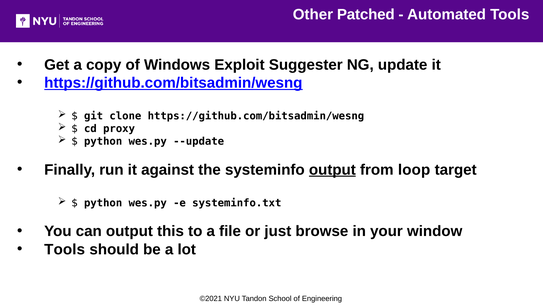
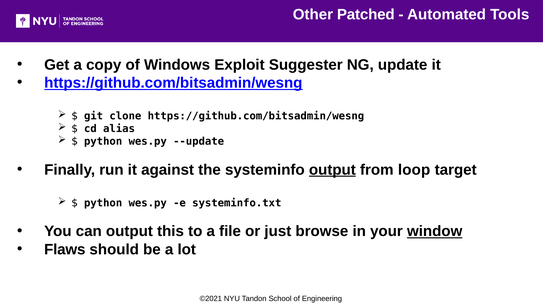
proxy: proxy -> alias (119, 129)
window underline: none -> present (435, 232)
Tools: Tools -> Flaws (65, 250)
